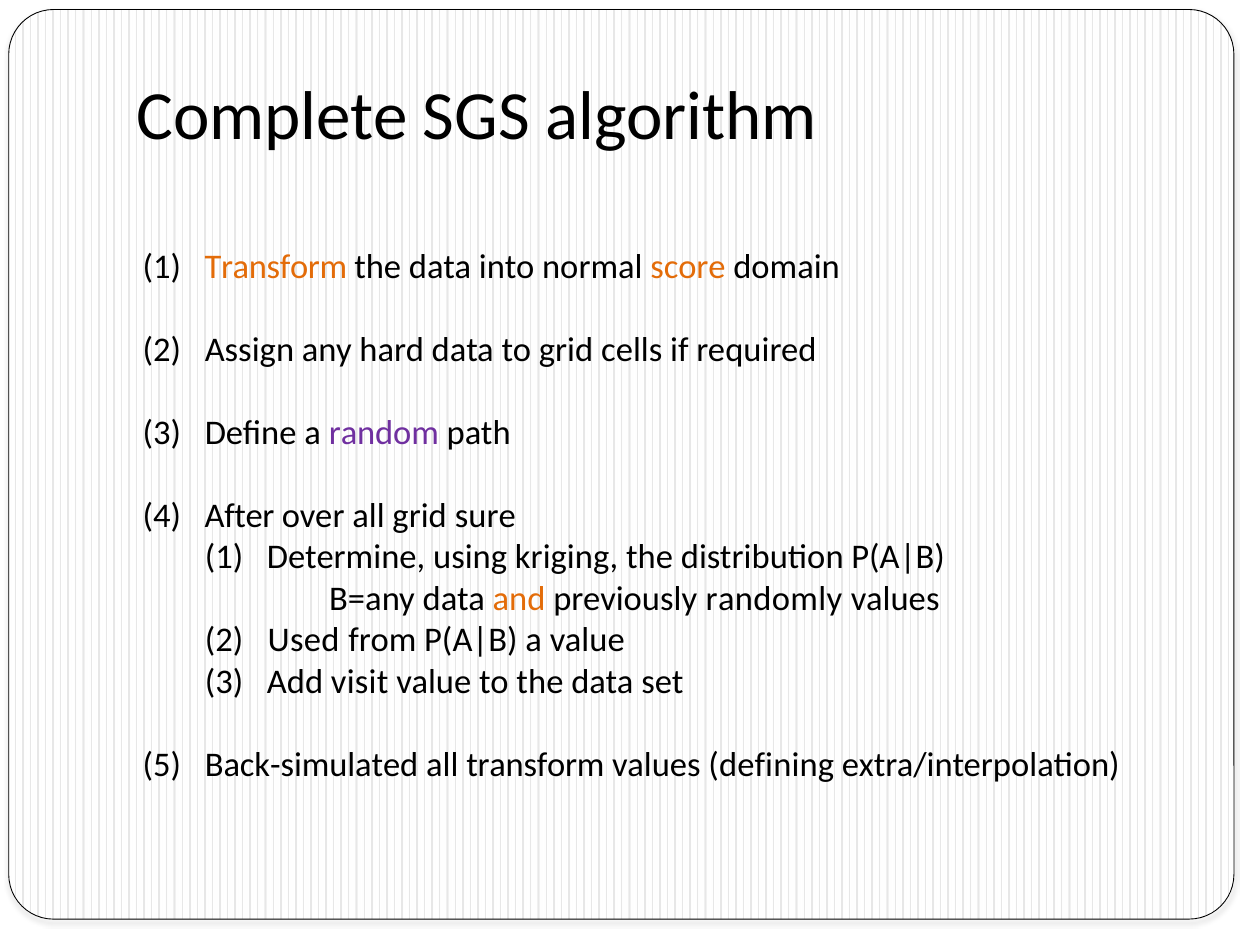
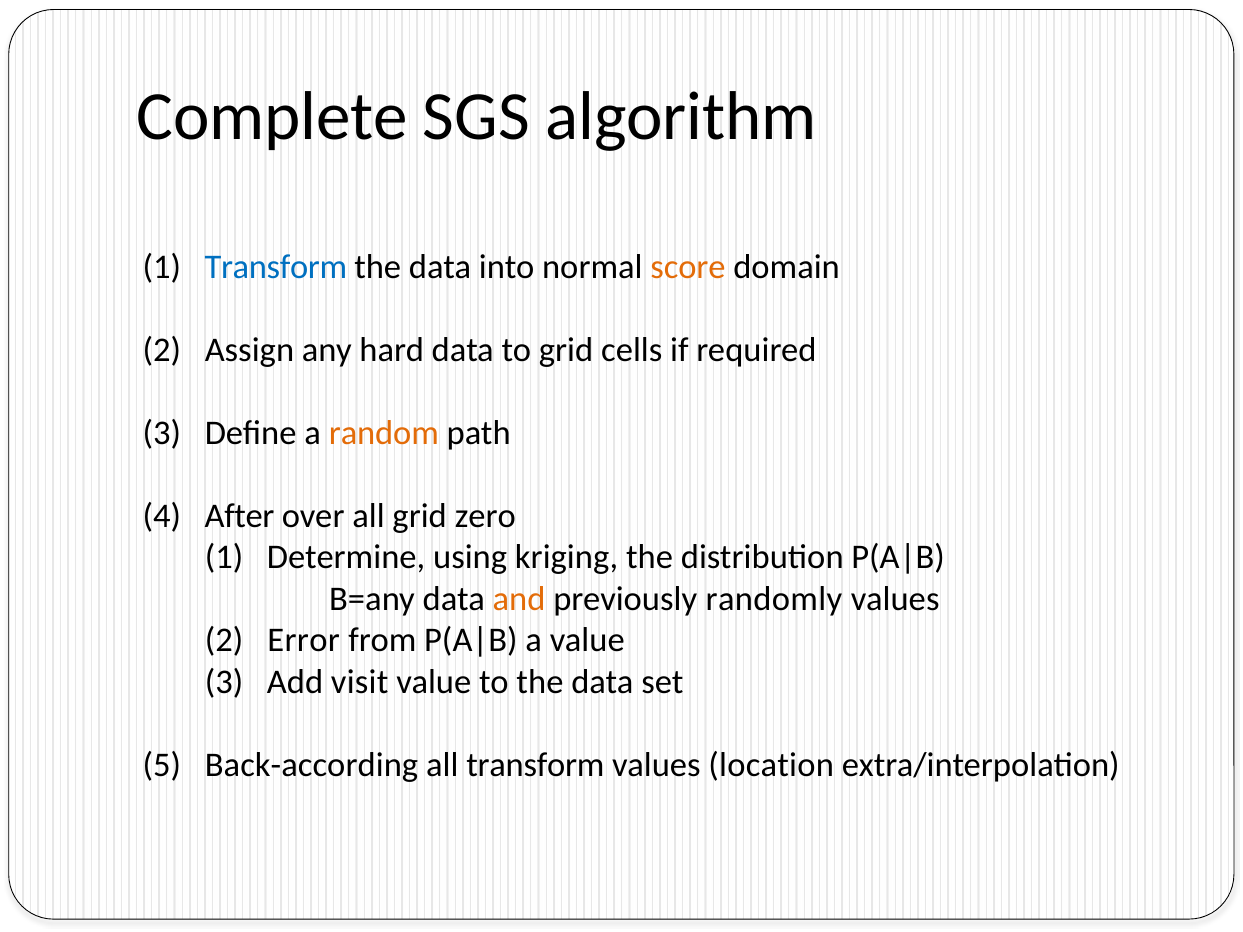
Transform colour: orange -> blue (276, 267)
random colour: purple -> orange (384, 433)
sure: sure -> zero (485, 516)
Used: Used -> Error (304, 641)
Back-simulated: Back-simulated -> Back-according (312, 765)
defining: defining -> location (771, 765)
